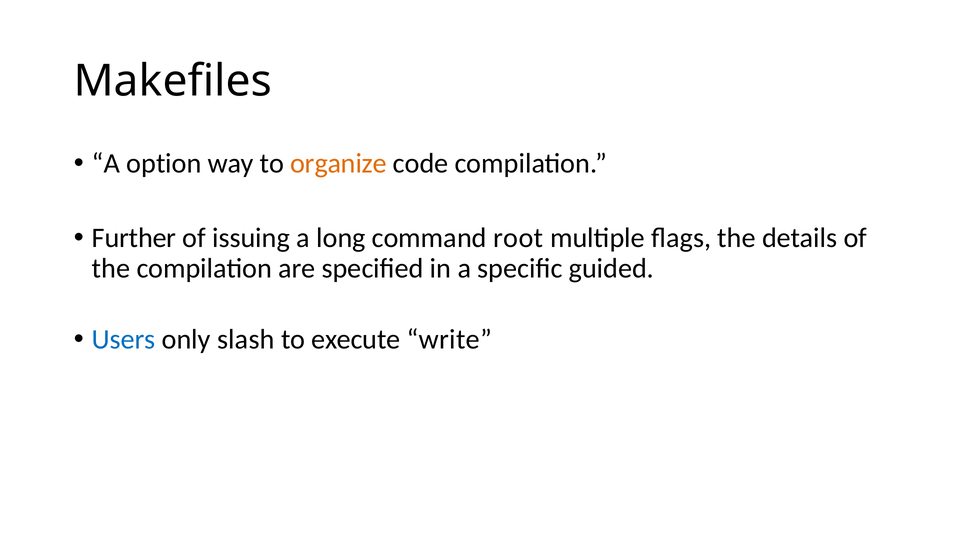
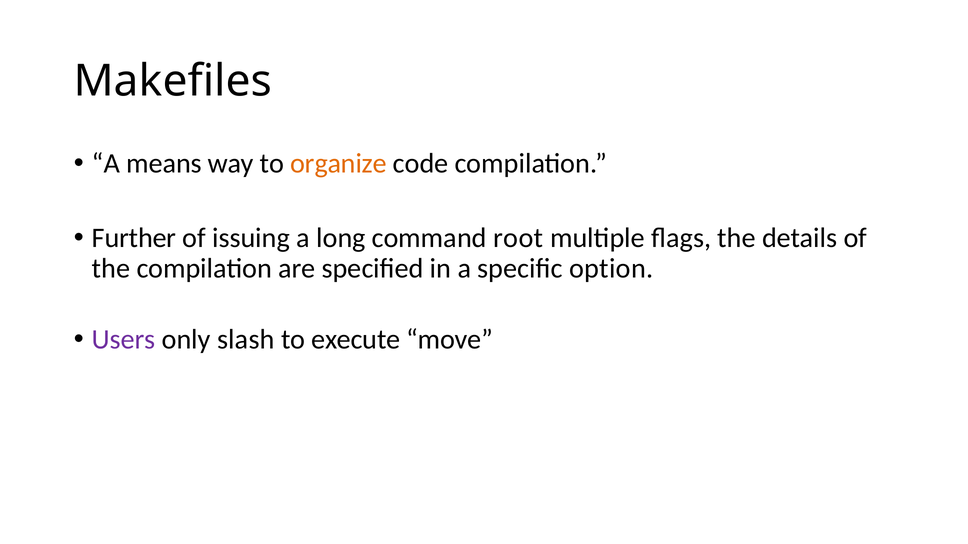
option: option -> means (164, 164)
guided: guided -> option (611, 269)
Users colour: blue -> purple (124, 340)
write: write -> move (450, 340)
